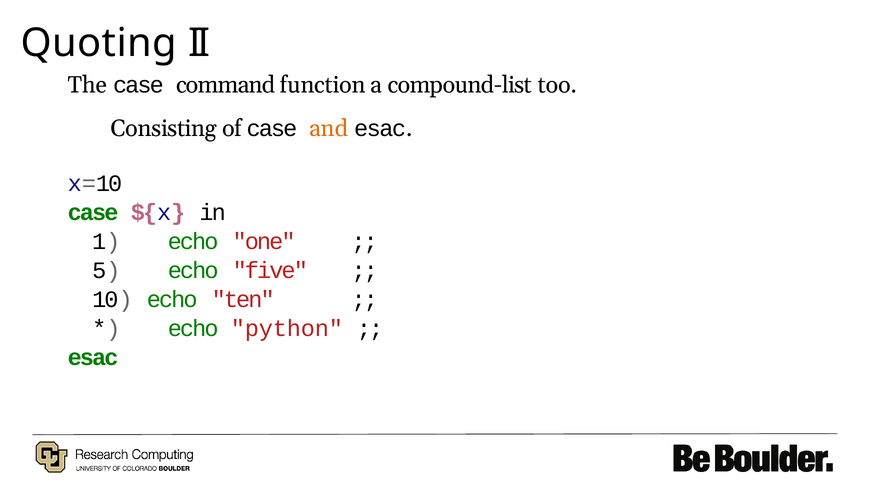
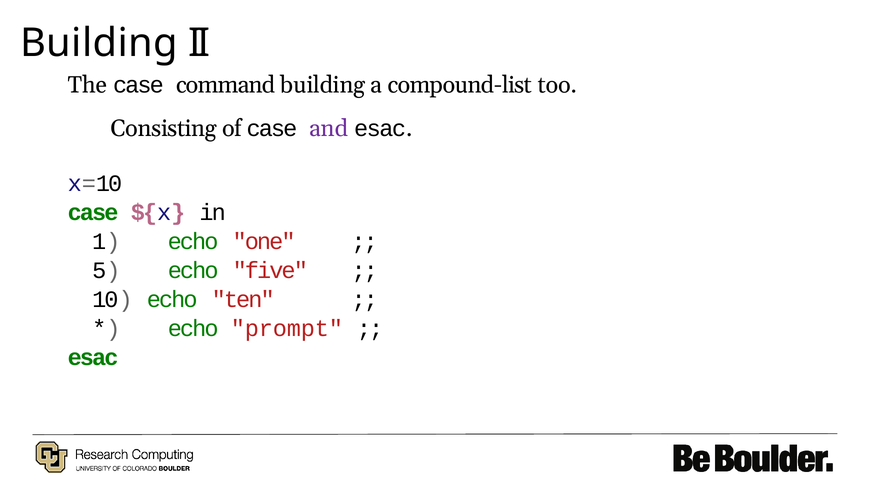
Quoting: Quoting -> Building (99, 43)
command function: function -> building (323, 85)
and colour: orange -> purple (329, 129)
python: python -> prompt (287, 329)
